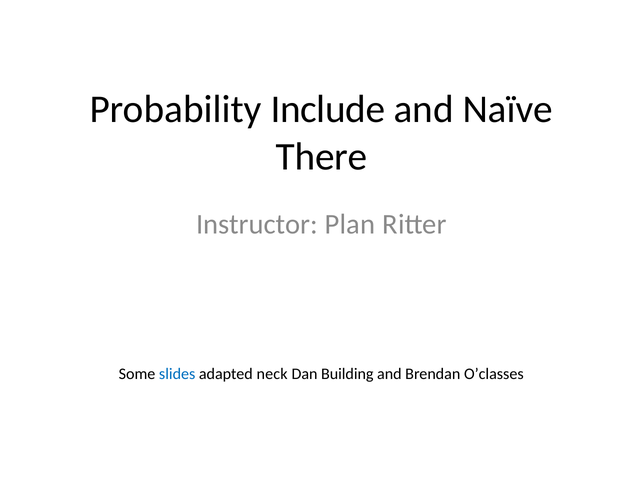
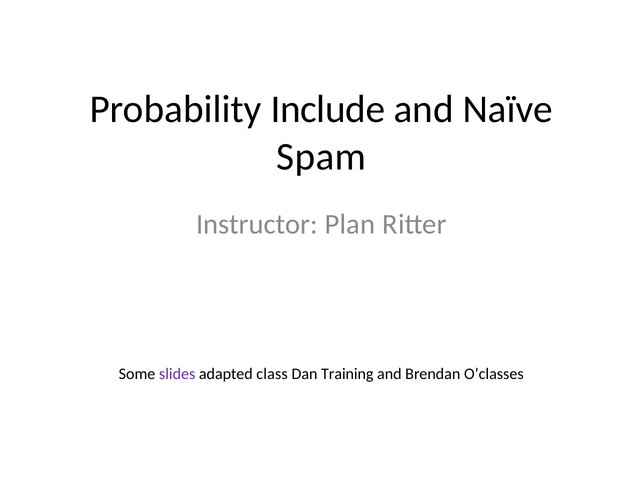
There: There -> Spam (321, 157)
slides colour: blue -> purple (177, 374)
neck: neck -> class (272, 374)
Building: Building -> Training (347, 374)
